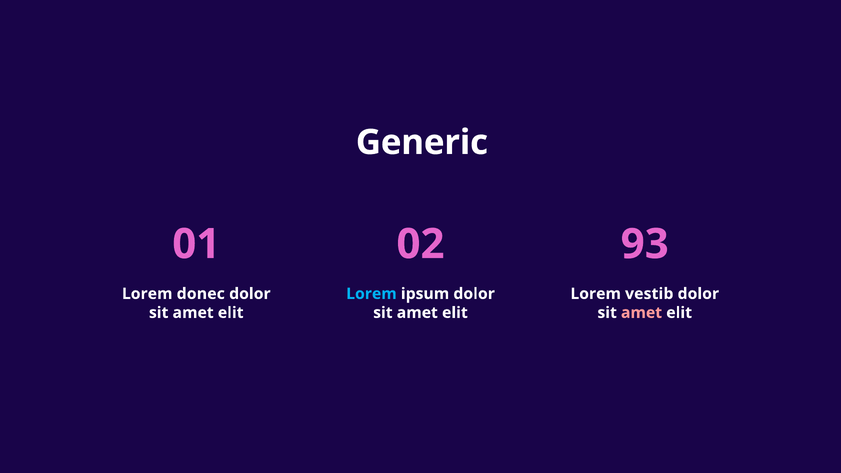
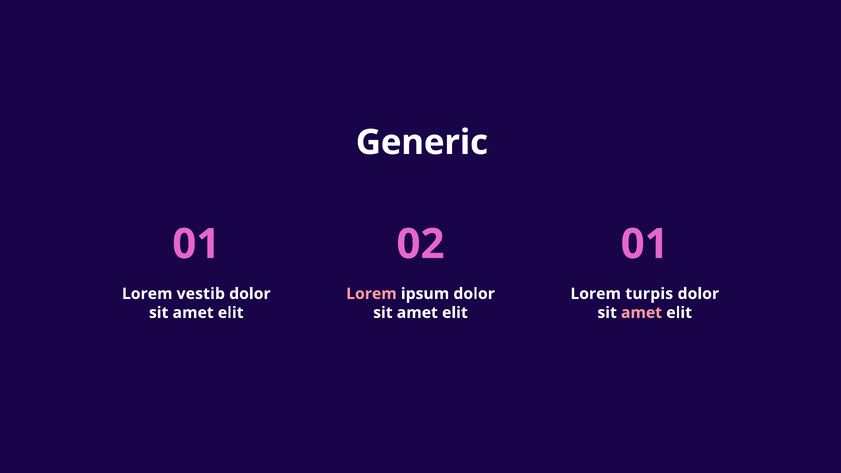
01 93: 93 -> 01 (645, 244)
donec: donec -> vestib (201, 294)
Lorem colour: light blue -> pink (371, 294)
vestib: vestib -> turpis (649, 294)
